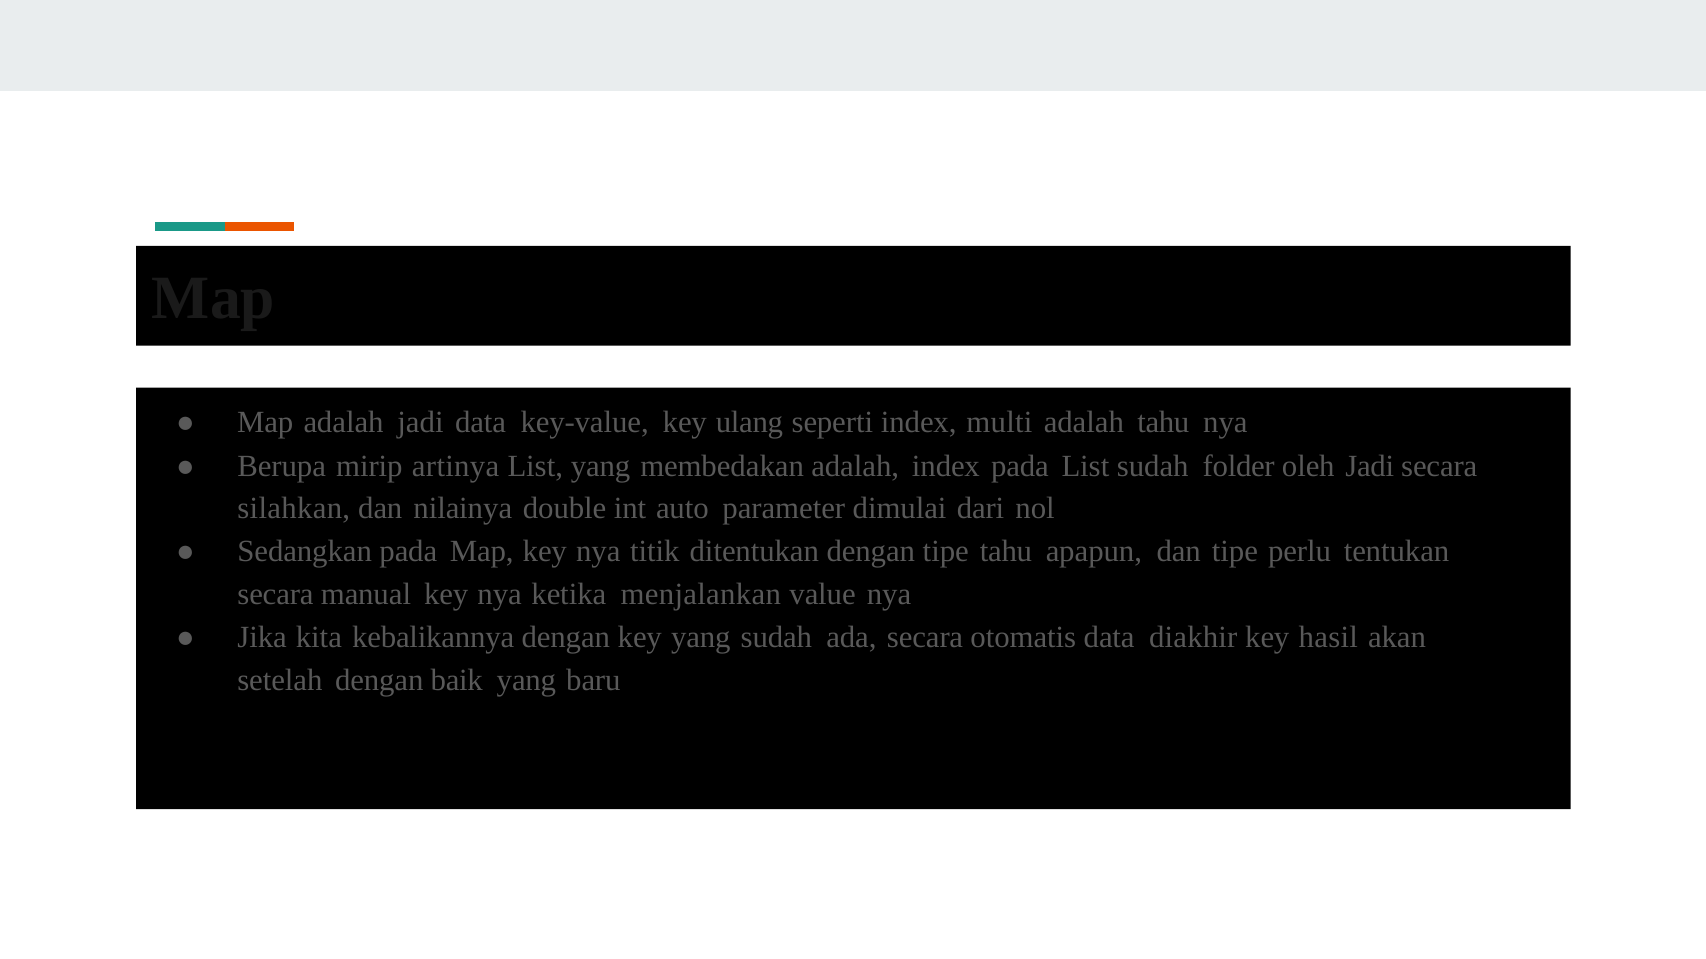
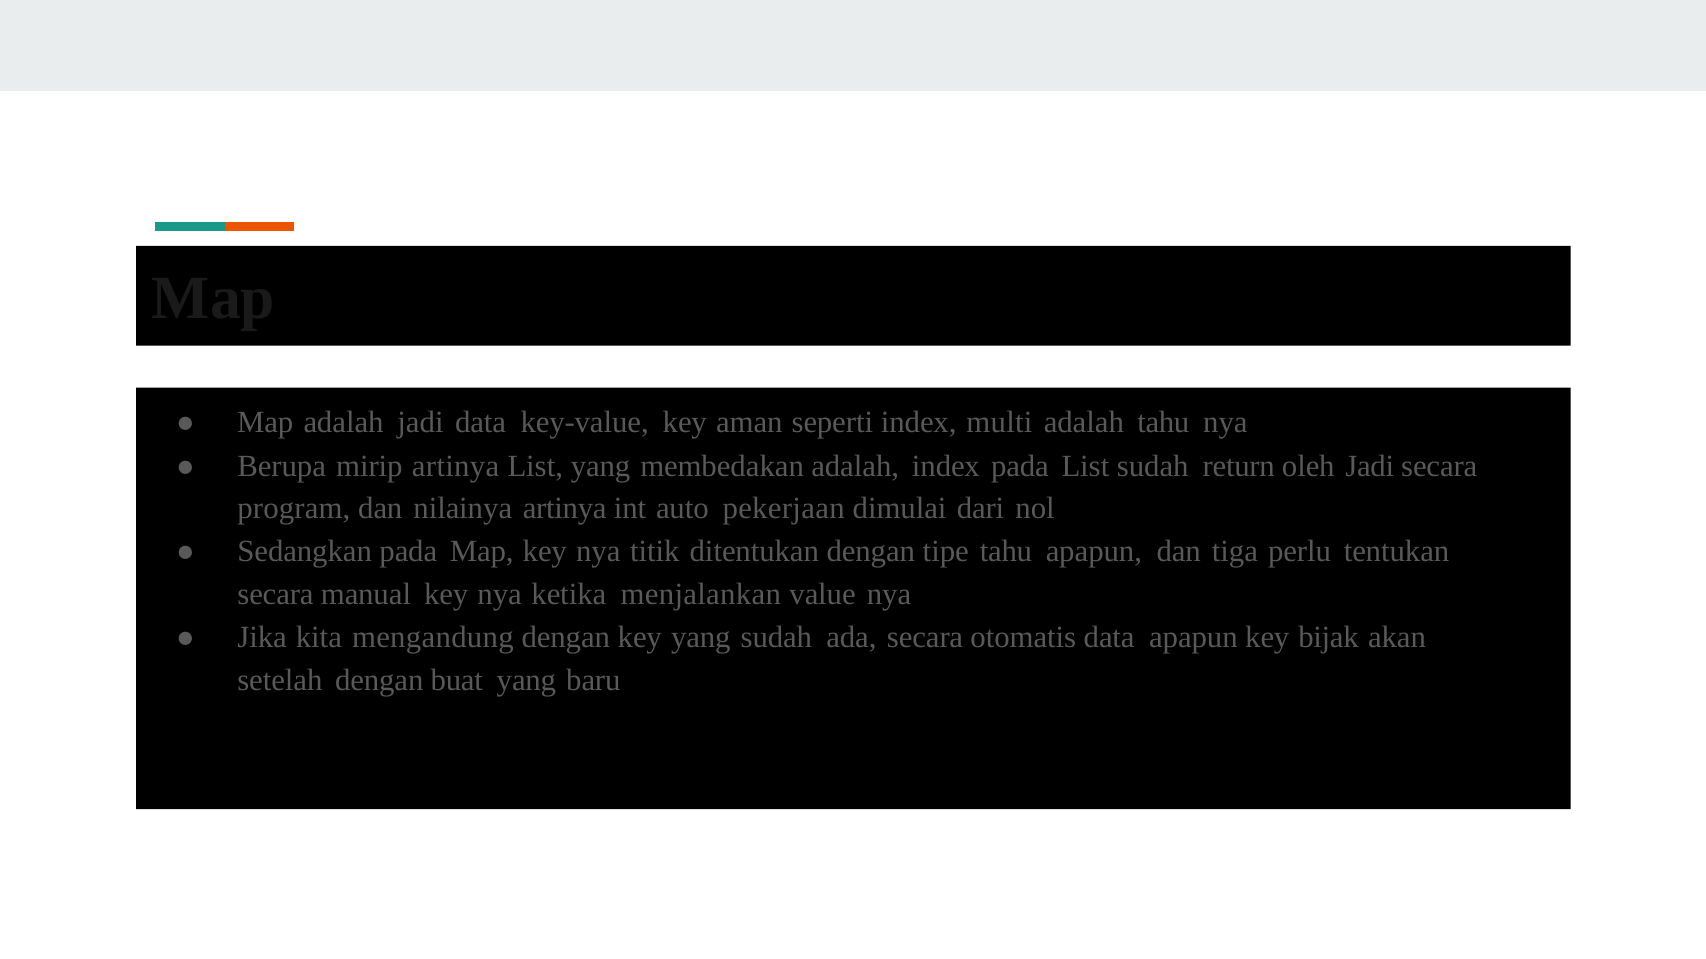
ulang: ulang -> aman (749, 422)
folder: folder -> return (1239, 466)
silahkan: silahkan -> program (294, 509)
nilainya double: double -> artinya (565, 509)
parameter: parameter -> pekerjaan (784, 509)
dan tipe: tipe -> tiga (1235, 552)
kebalikannya: kebalikannya -> mengandung (433, 638)
data diakhir: diakhir -> apapun (1193, 638)
hasil: hasil -> bijak (1329, 638)
baik: baik -> buat (457, 680)
